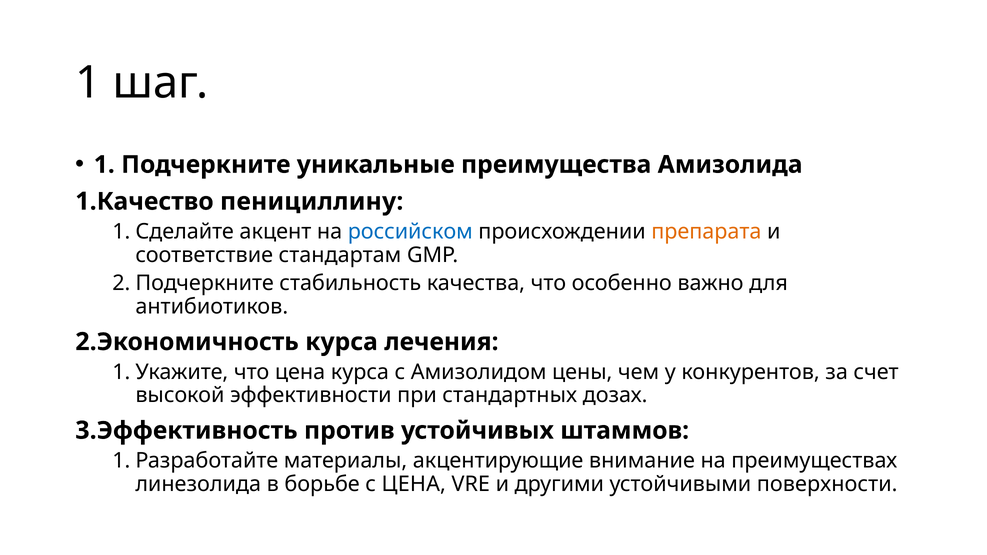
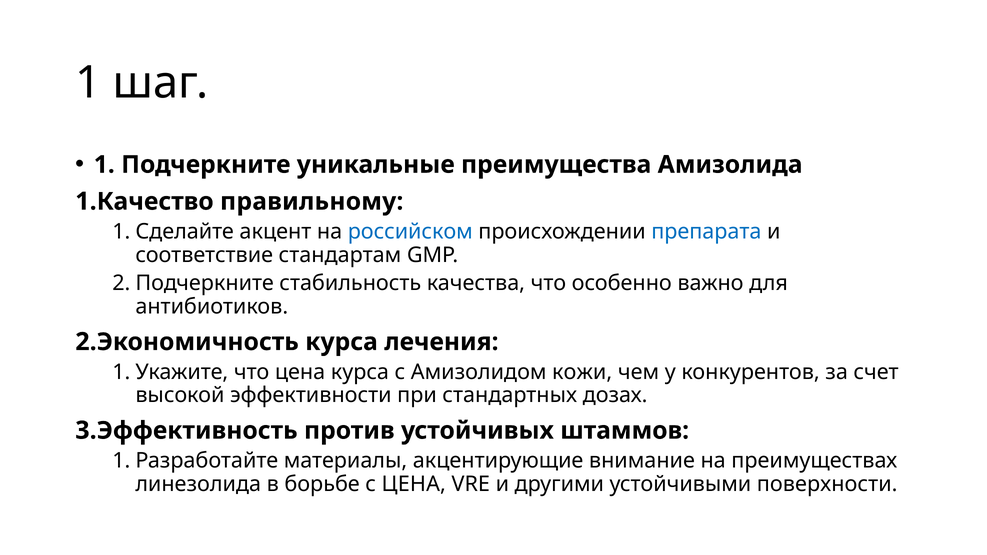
пенициллину: пенициллину -> правильному (312, 202)
препарата colour: orange -> blue (706, 232)
цены: цены -> кожи (582, 372)
